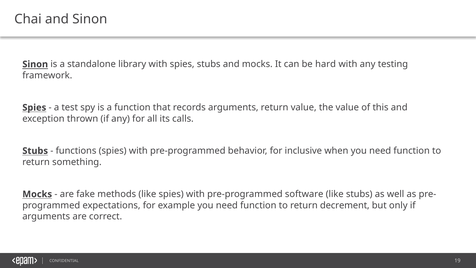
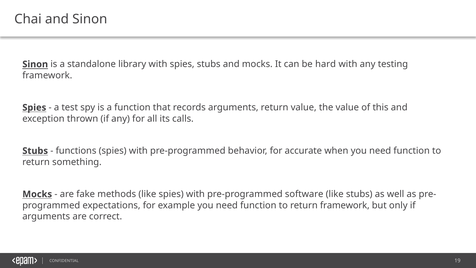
inclusive: inclusive -> accurate (303, 151)
return decrement: decrement -> framework (345, 205)
